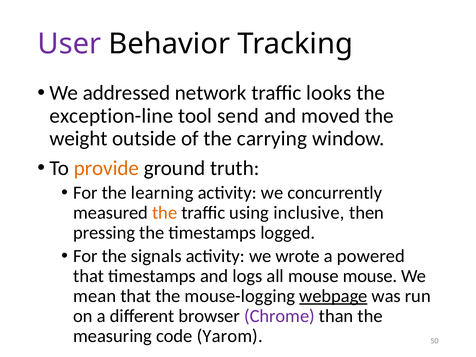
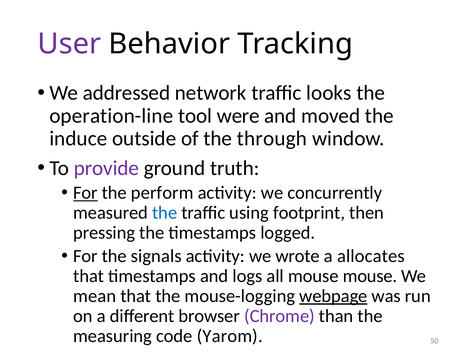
exception-line: exception-line -> operation-line (111, 116)
send: send -> were (238, 116)
weight: weight -> induce (78, 139)
carrying: carrying -> through (272, 139)
provide colour: orange -> purple (106, 168)
For underline: none -> present (85, 193)
learning: learning -> perform (162, 193)
the colour: orange -> blue (165, 213)
inclusive: inclusive -> footprint (309, 213)
powered: powered -> allocates (371, 256)
